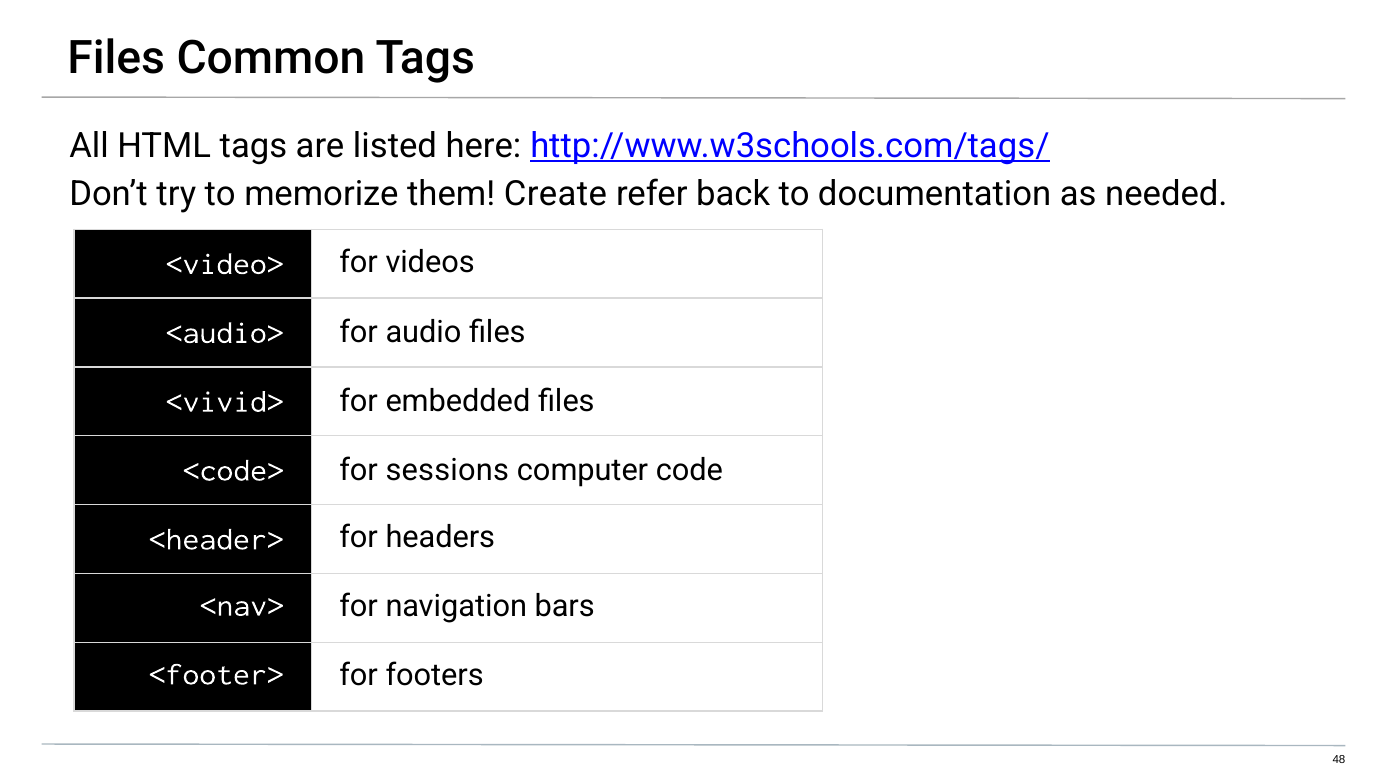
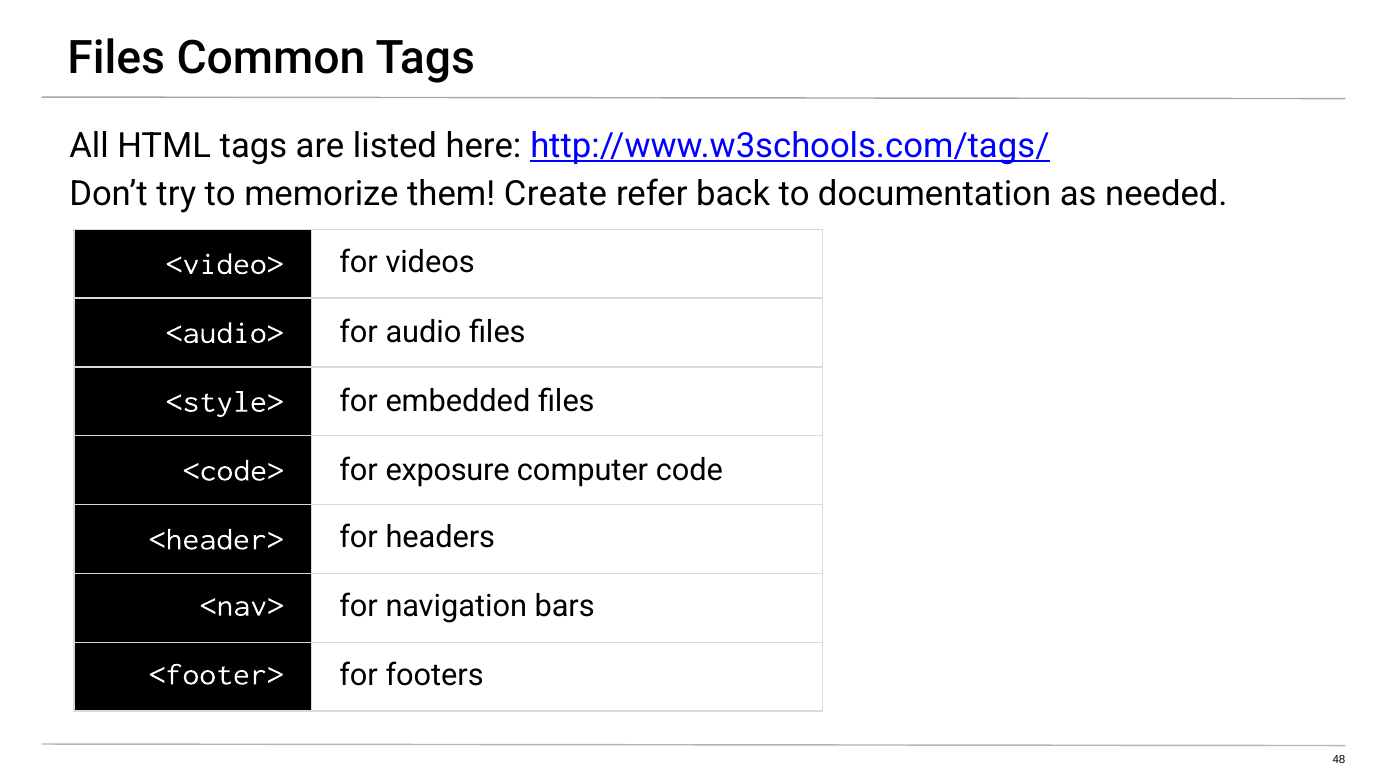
<vivid>: <vivid> -> <style> (225, 402)
sessions: sessions -> exposure (448, 471)
